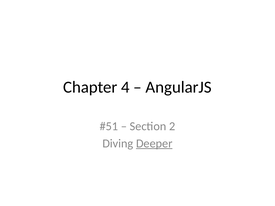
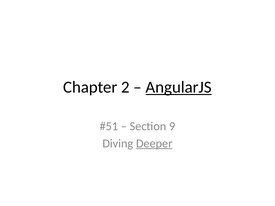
4: 4 -> 2 (125, 87)
AngularJS underline: none -> present (179, 87)
2: 2 -> 9 (172, 126)
